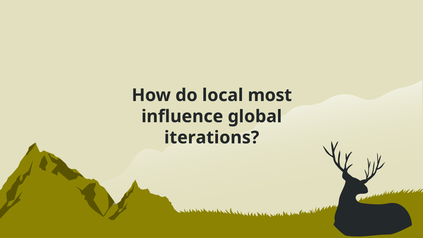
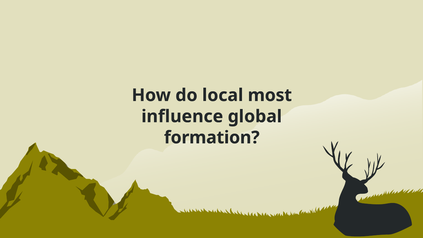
iterations: iterations -> formation (212, 138)
